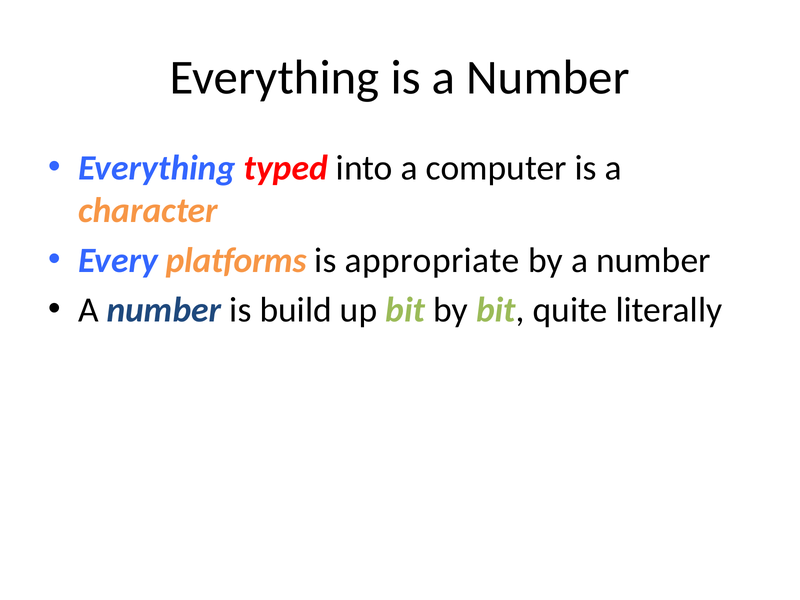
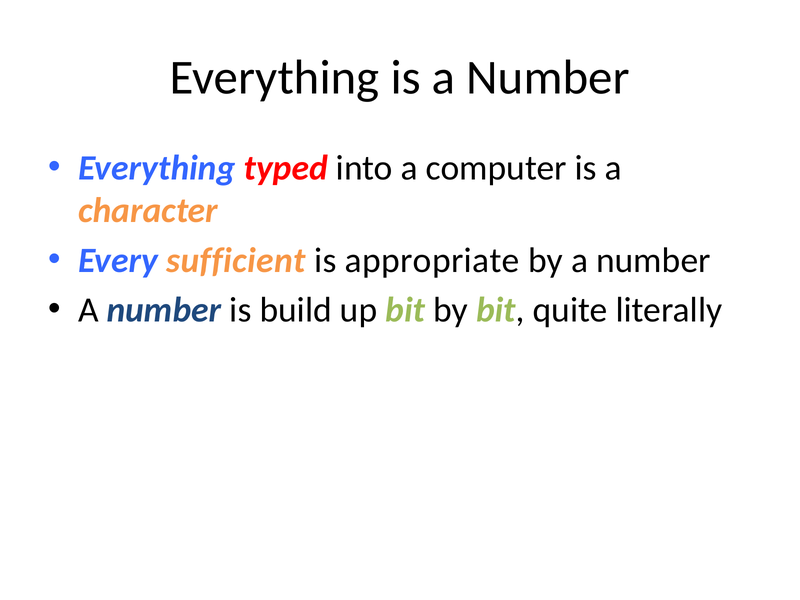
platforms: platforms -> sufficient (236, 260)
